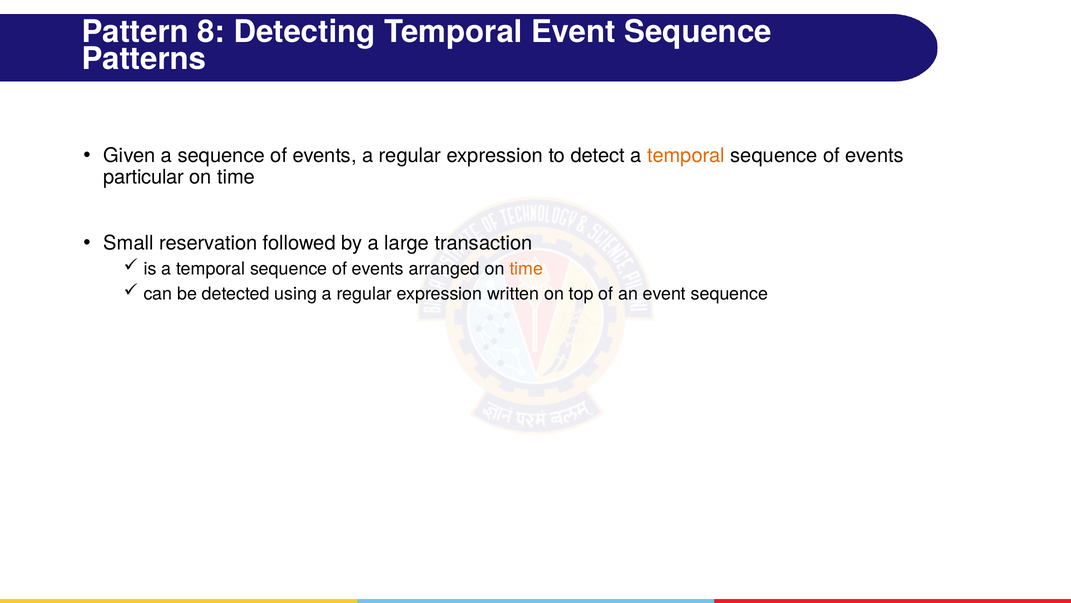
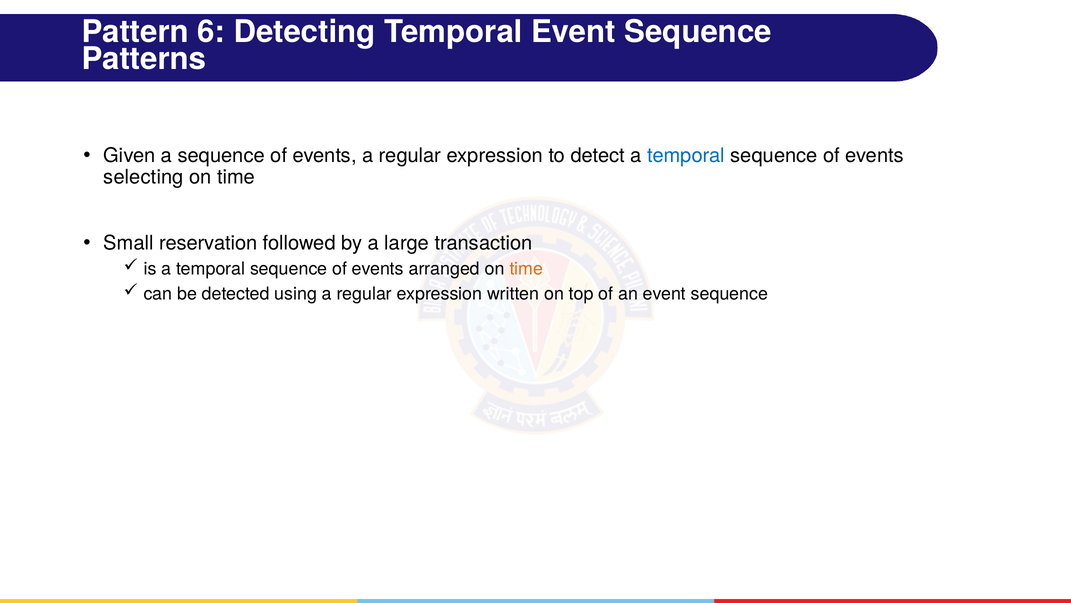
8: 8 -> 6 (211, 32)
temporal colour: orange -> blue (686, 155)
particular: particular -> selecting (144, 177)
